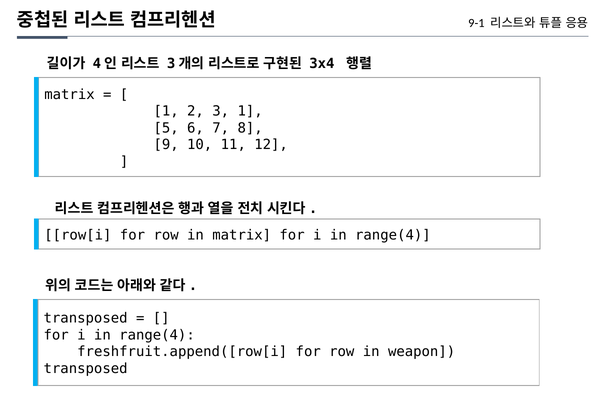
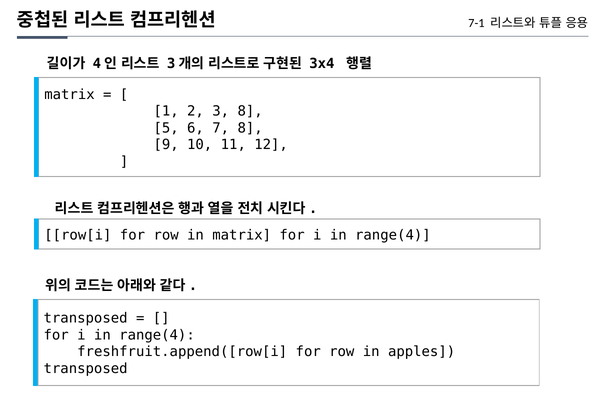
9-1: 9-1 -> 7-1 (476, 23)
3 1: 1 -> 8 (250, 111)
weapon: weapon -> apples (422, 352)
